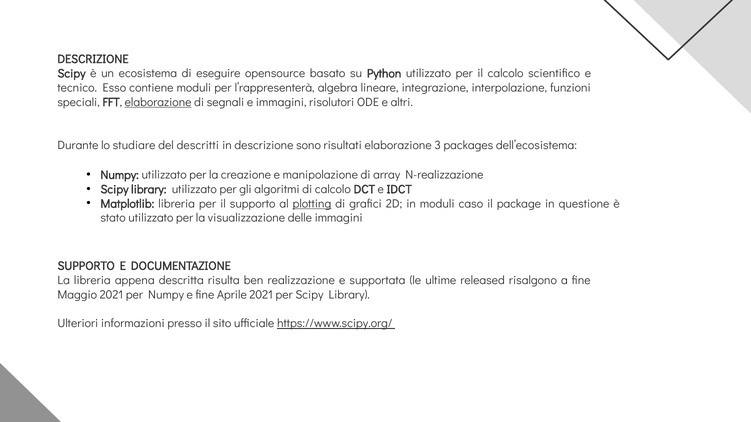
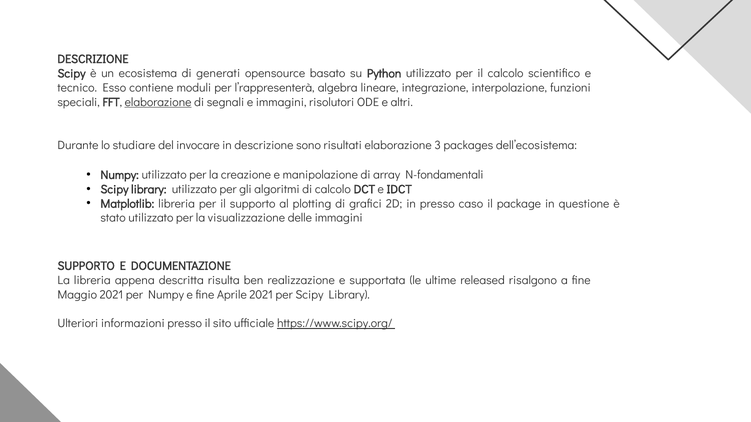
eseguire: eseguire -> generati (218, 73)
descritti: descritti -> invocare (198, 145)
N-realizzazione: N-realizzazione -> N-fondamentali (444, 175)
plotting underline: present -> none (312, 204)
in moduli: moduli -> presso (437, 204)
